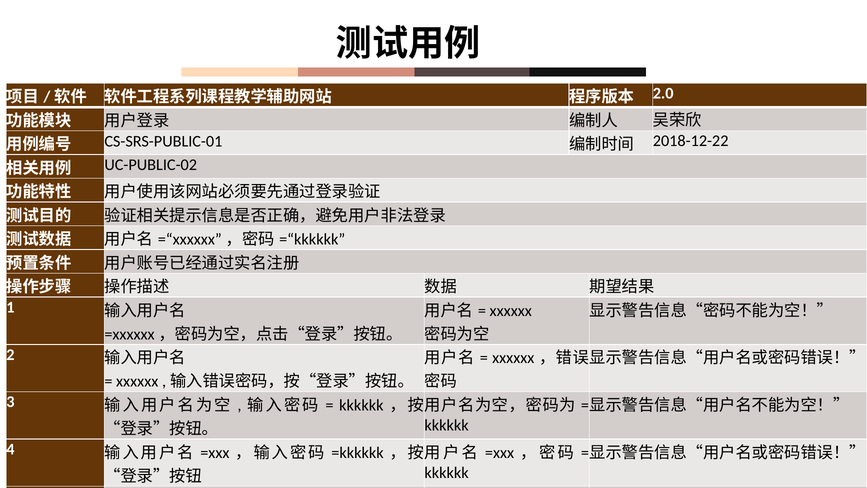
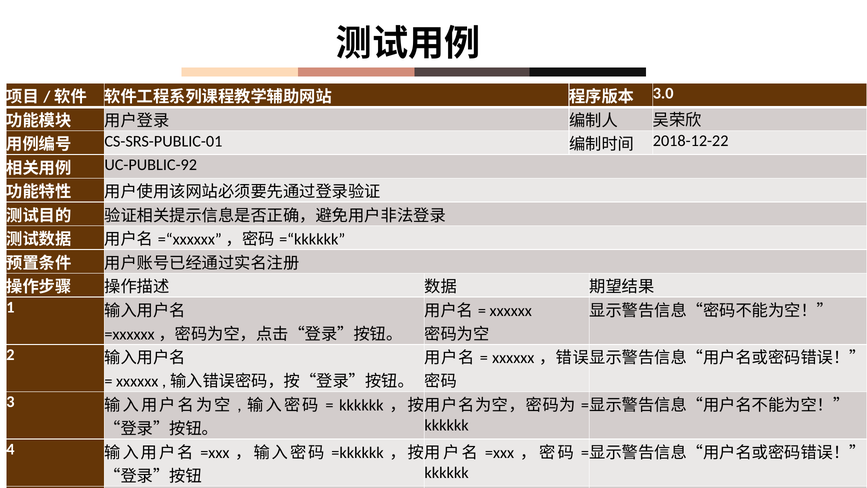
2.0: 2.0 -> 3.0 (663, 93)
UC-PUBLIC-02: UC-PUBLIC-02 -> UC-PUBLIC-92 (151, 165)
